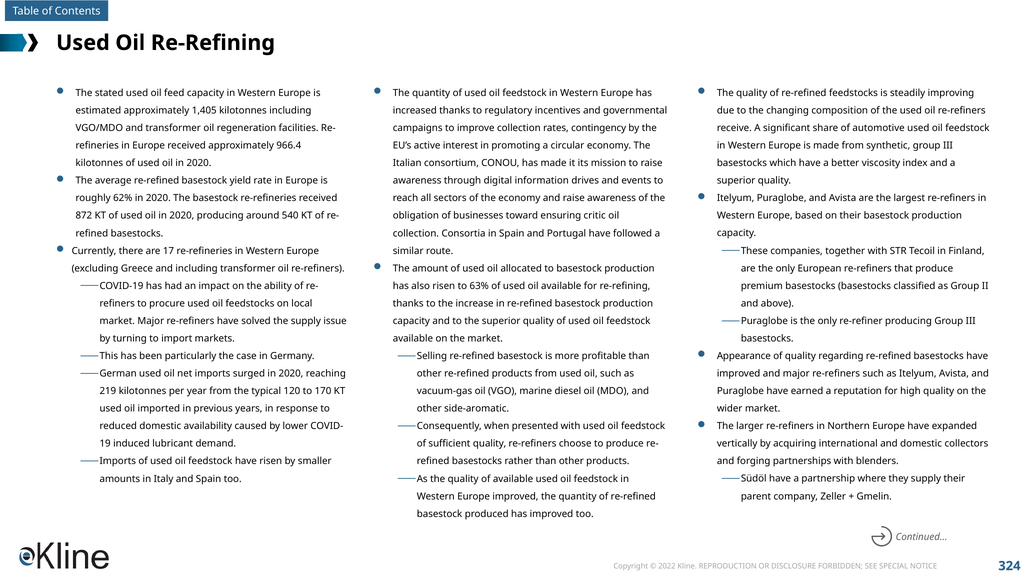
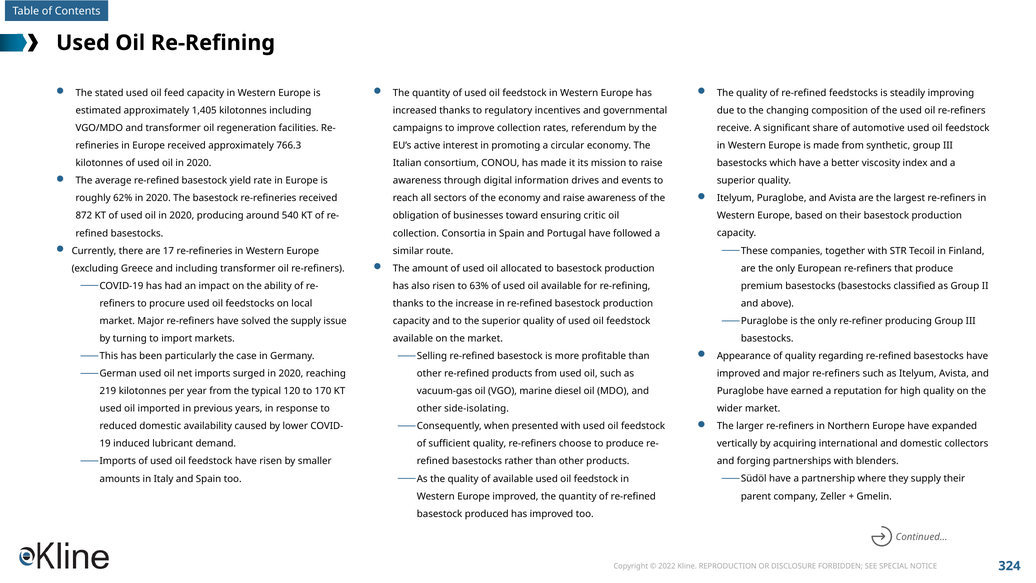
contingency: contingency -> referendum (599, 128)
966.4: 966.4 -> 766.3 (289, 146)
side-aromatic: side-aromatic -> side-isolating (477, 408)
